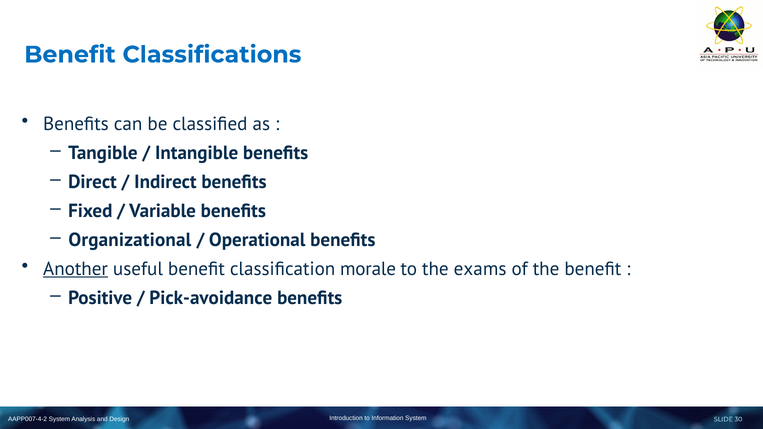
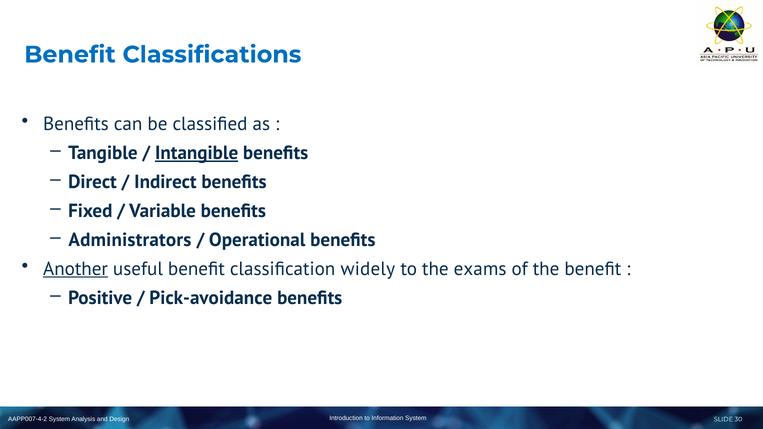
Intangible underline: none -> present (197, 153)
Organizational: Organizational -> Administrators (130, 240)
morale: morale -> widely (368, 269)
